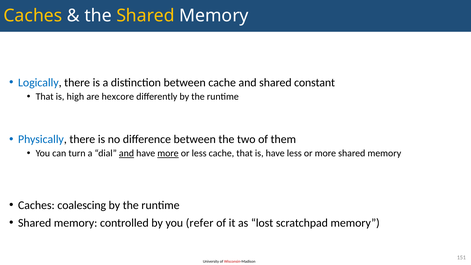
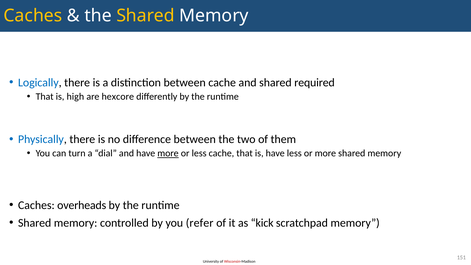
constant: constant -> required (315, 83)
and underline: present -> none (127, 153)
coalescing: coalescing -> overheads (82, 205)
lost: lost -> kick (262, 223)
